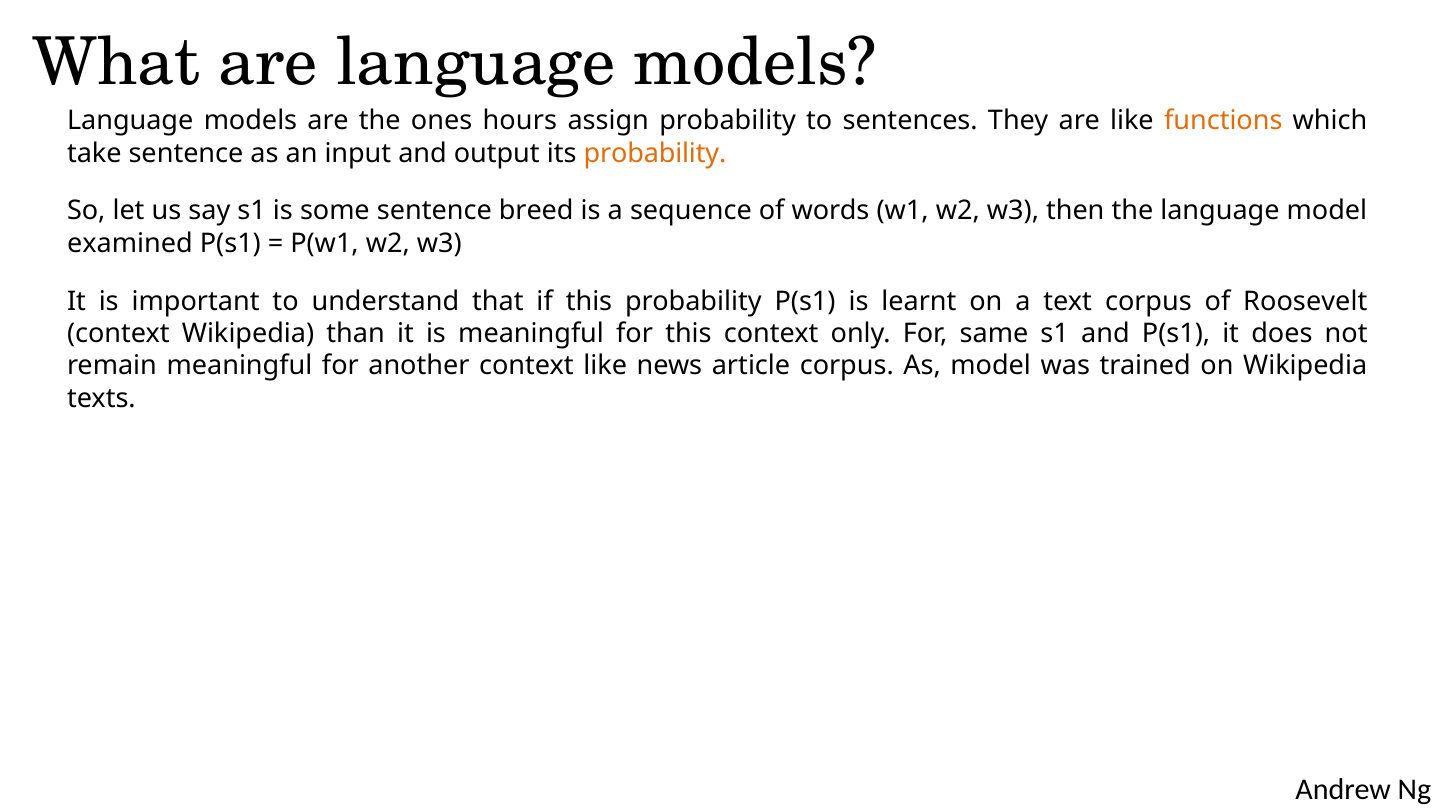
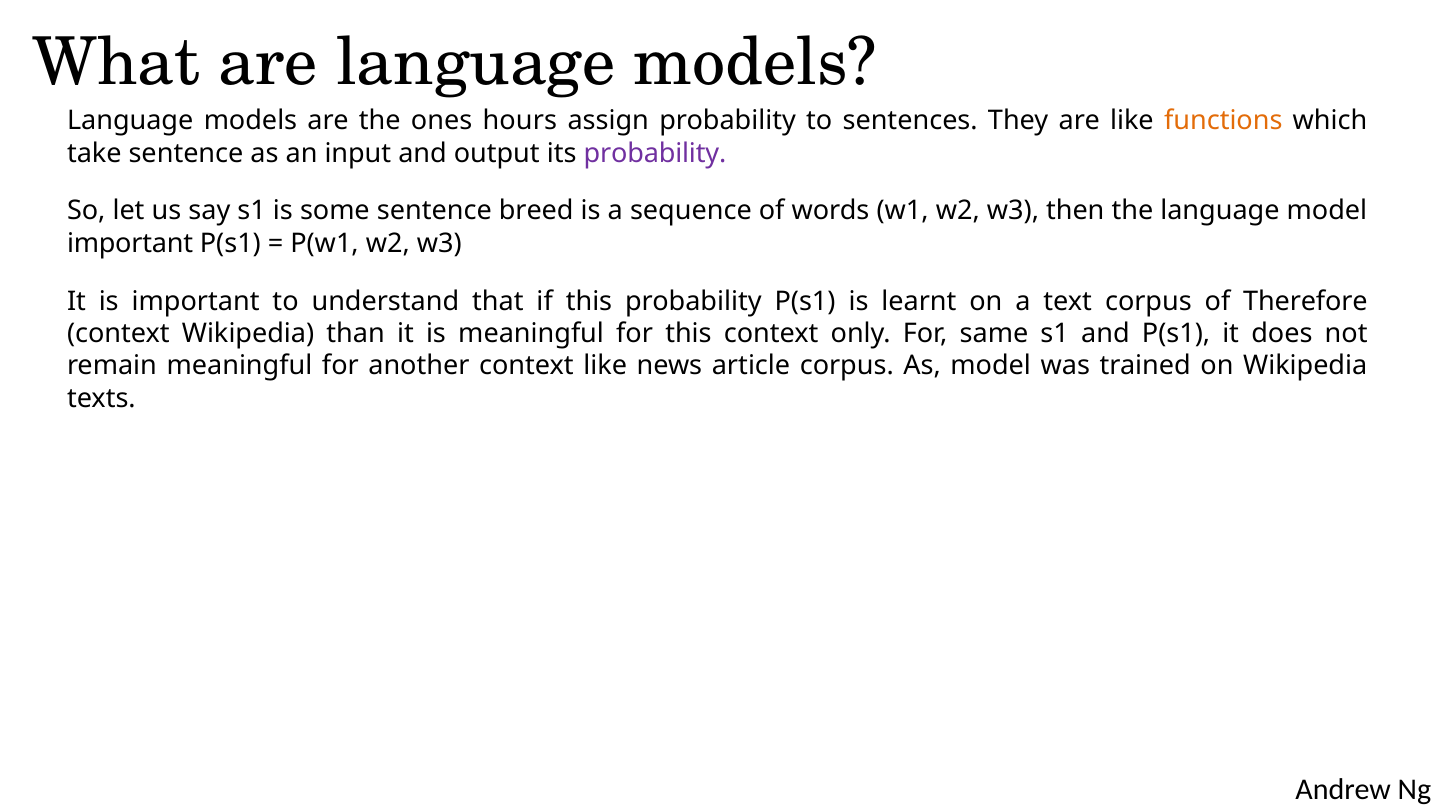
probability colour: orange -> purple (655, 153)
examined: examined -> important (130, 244)
Roosevelt: Roosevelt -> Therefore (1305, 301)
